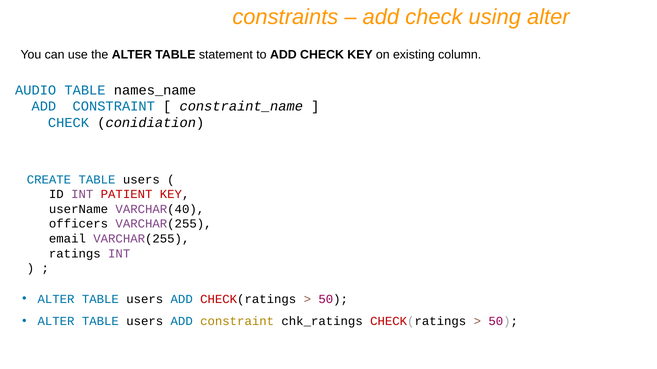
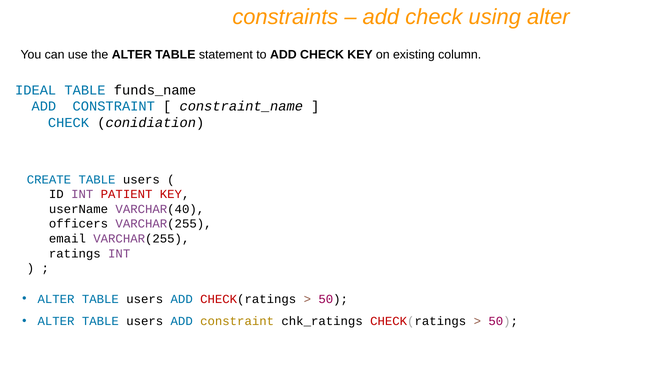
AUDIO: AUDIO -> IDEAL (36, 90)
names_name: names_name -> funds_name (155, 90)
